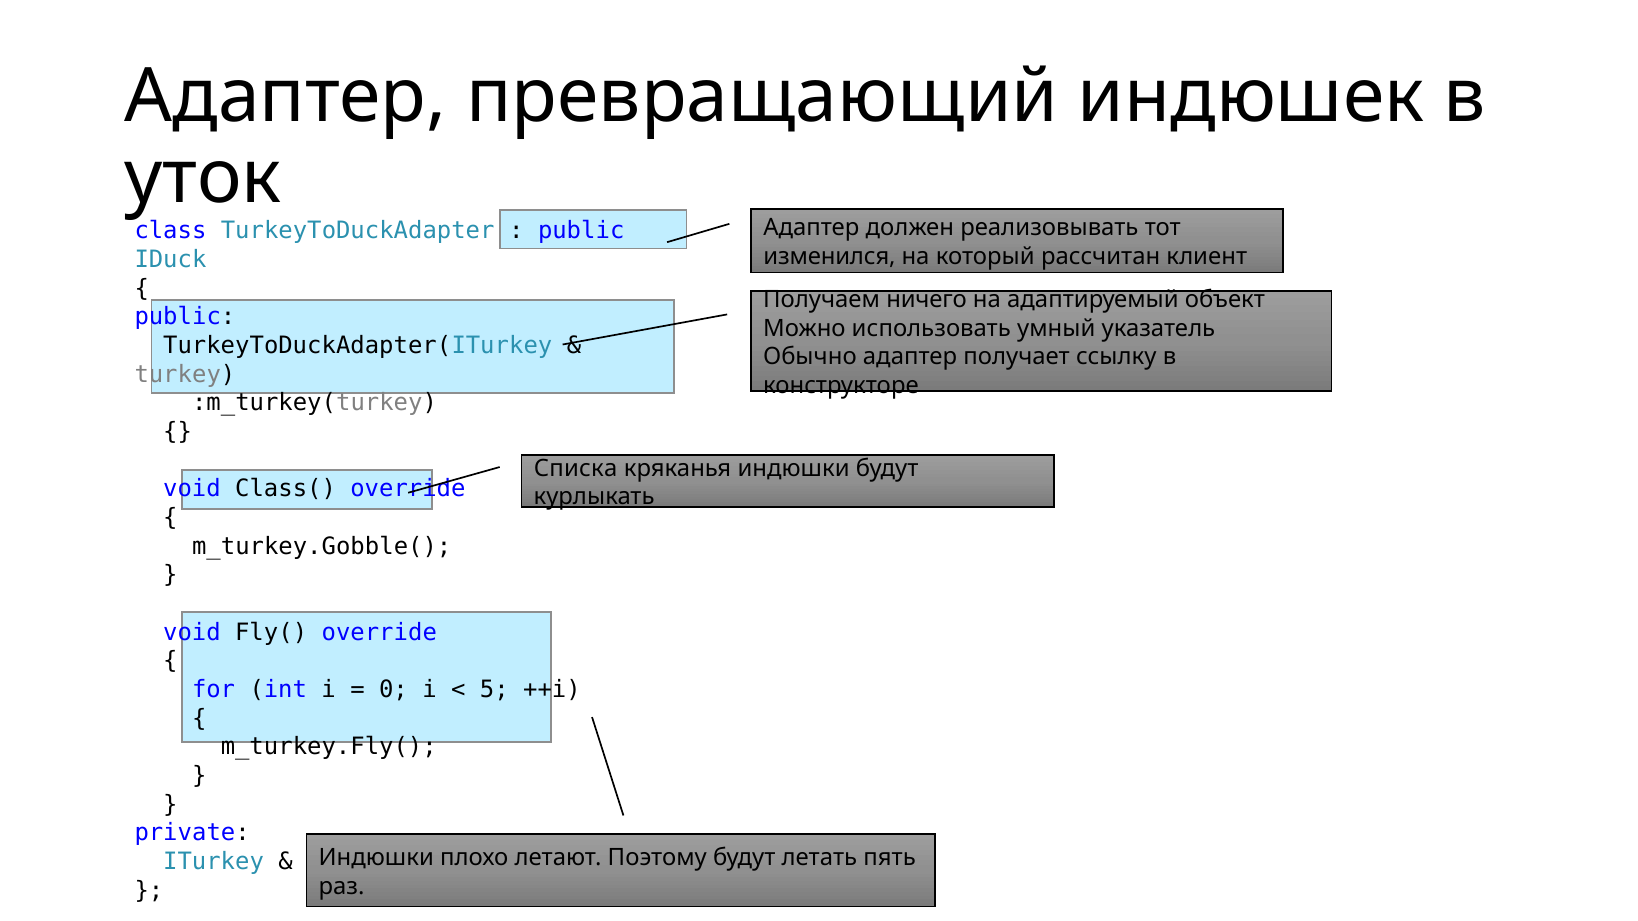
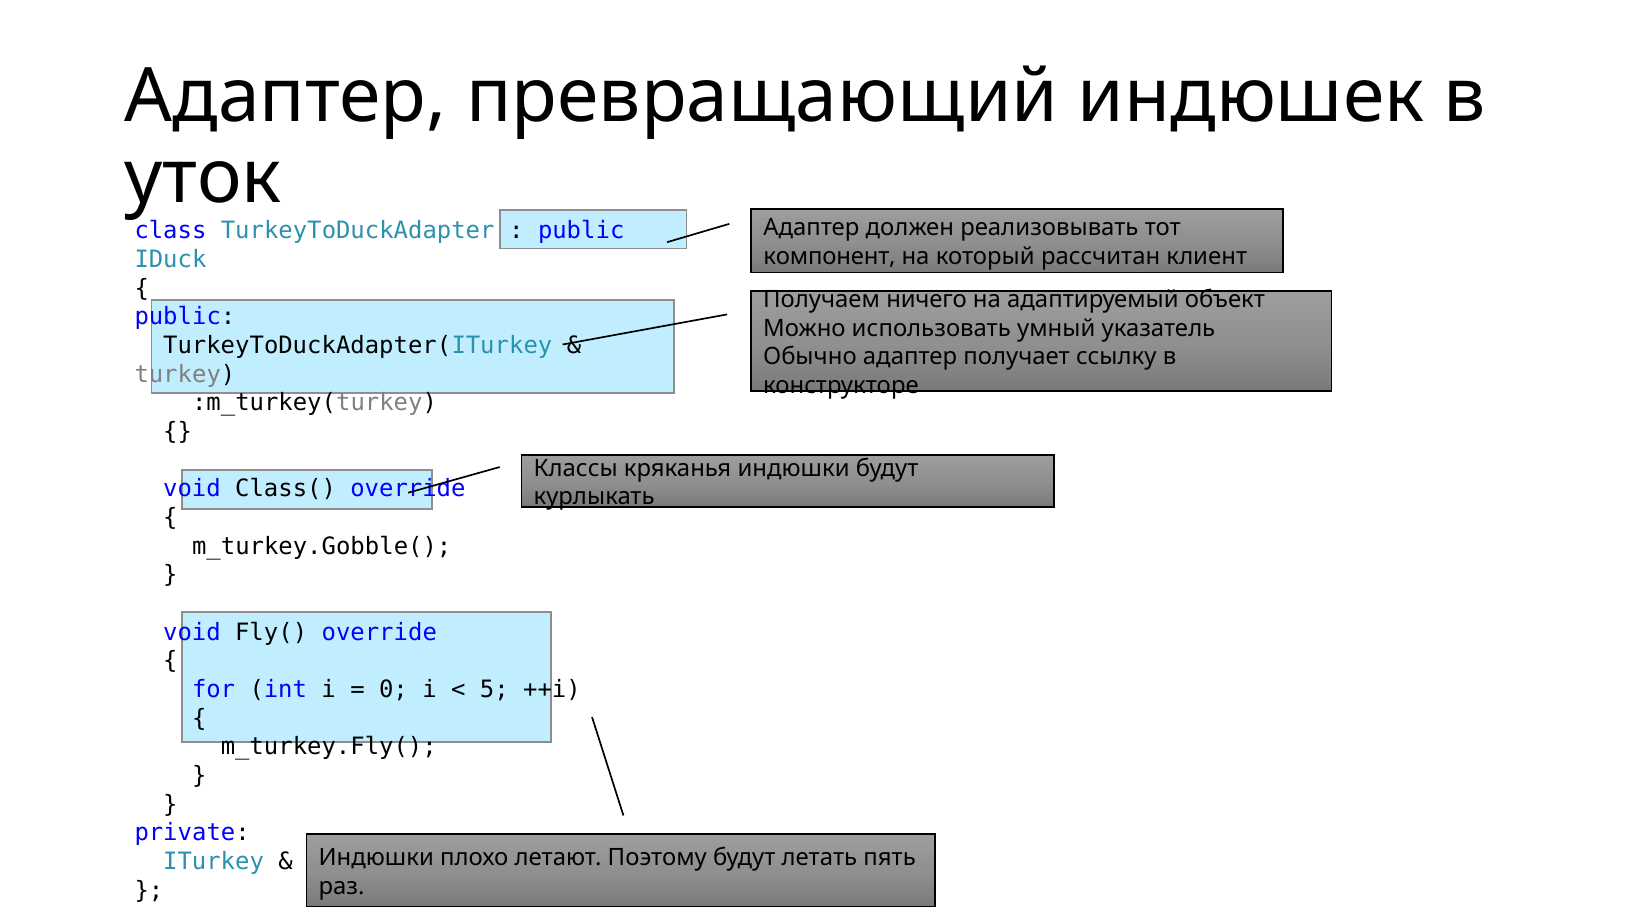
изменился: изменился -> компонент (829, 257)
Списка: Списка -> Классы (576, 468)
